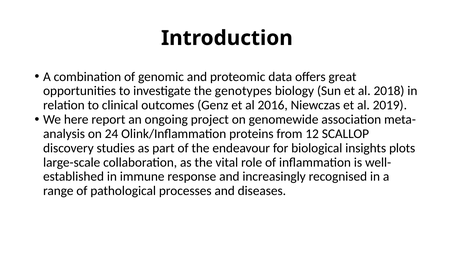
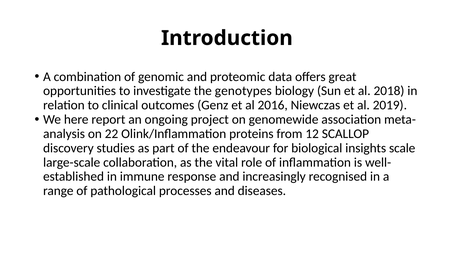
24: 24 -> 22 (112, 134)
plots: plots -> scale (402, 148)
